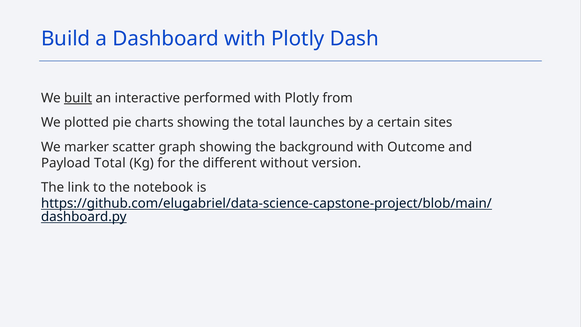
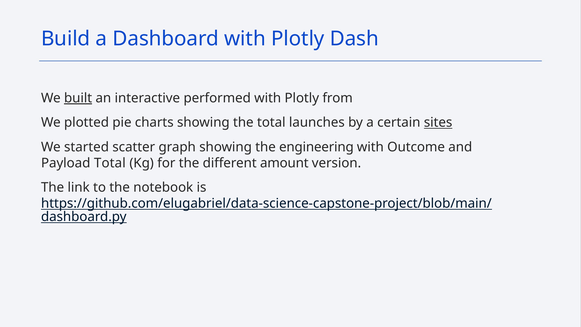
sites underline: none -> present (438, 123)
marker: marker -> started (87, 147)
background: background -> engineering (316, 147)
without: without -> amount (284, 163)
